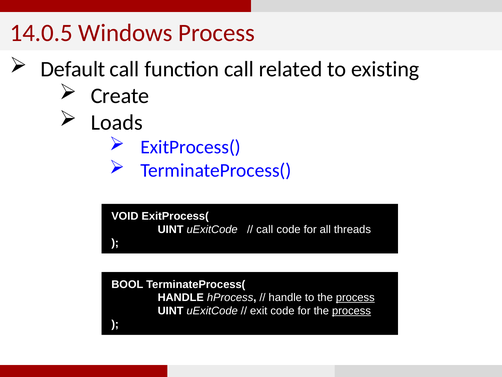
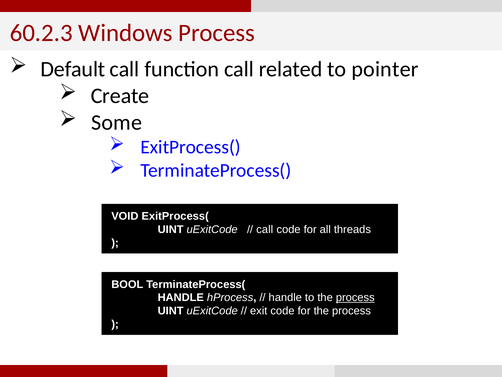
14.0.5: 14.0.5 -> 60.2.3 (41, 33)
existing: existing -> pointer (385, 69)
Loads: Loads -> Some (117, 122)
process underline: present -> none (351, 310)
